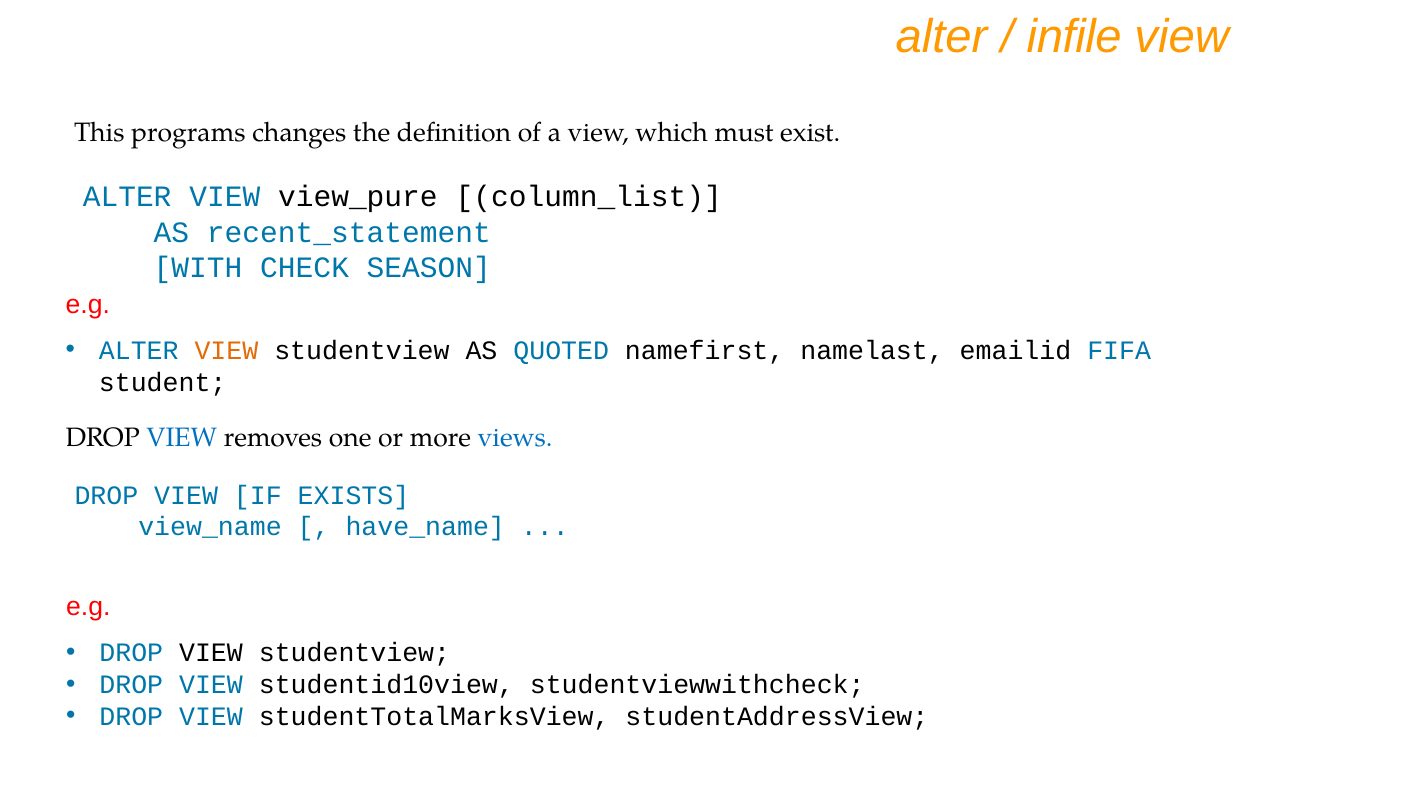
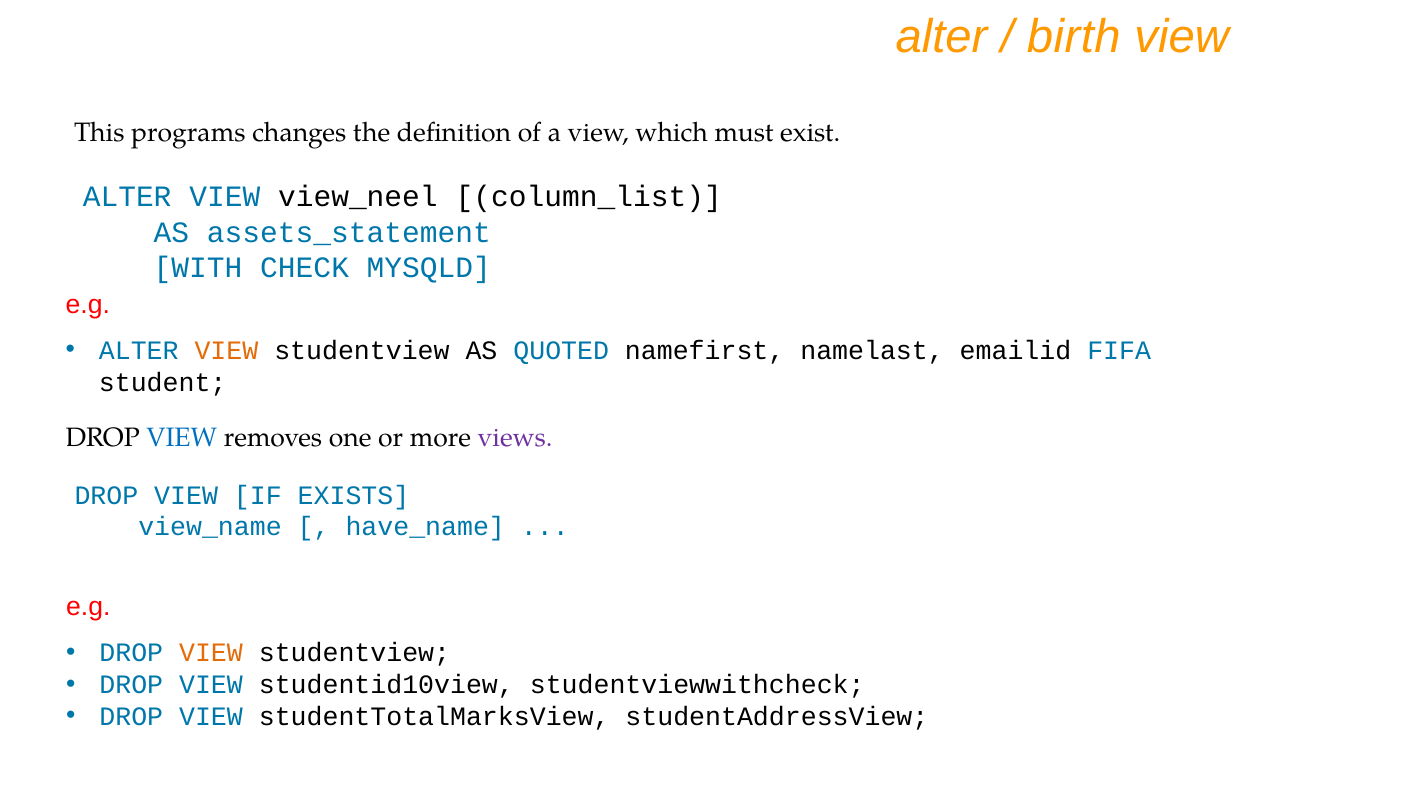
infile: infile -> birth (1074, 37)
view_pure: view_pure -> view_neel (358, 197)
recent_statement: recent_statement -> assets_statement (349, 232)
SEASON: SEASON -> MYSQLD (429, 268)
views colour: blue -> purple (515, 438)
VIEW colour: black -> orange (211, 653)
